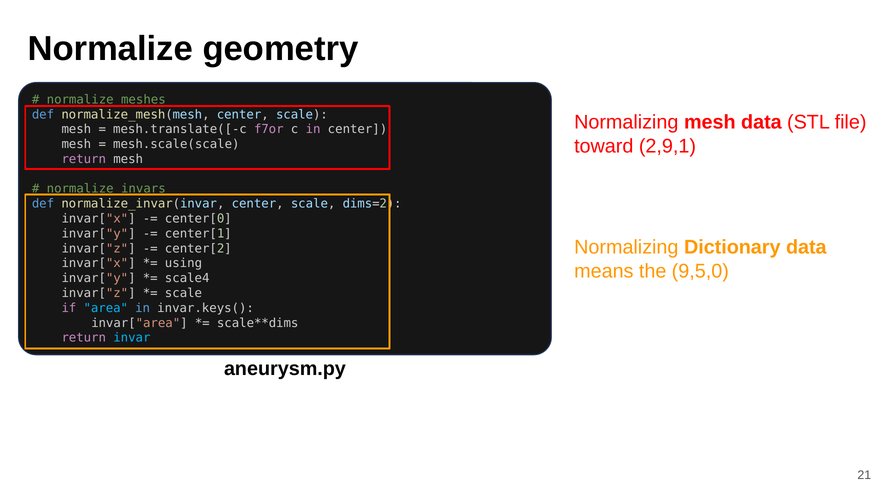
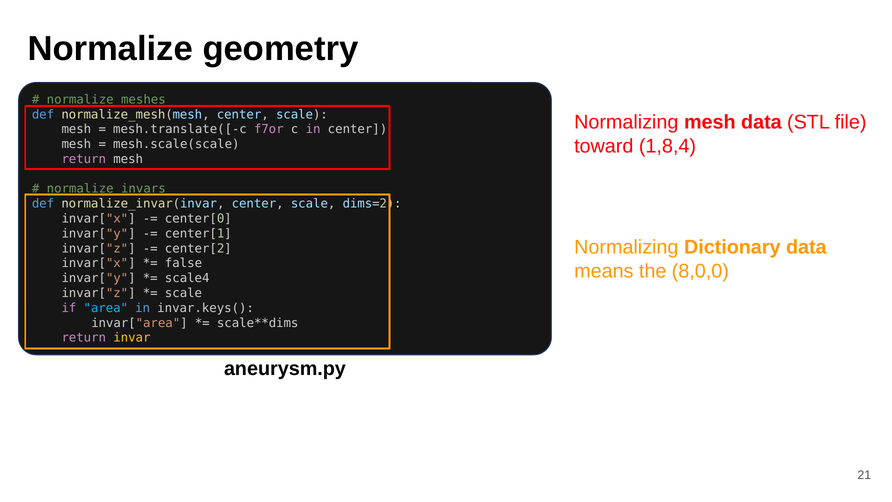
2,9,1: 2,9,1 -> 1,8,4 (667, 146)
using: using -> false (183, 263)
9,5,0: 9,5,0 -> 8,0,0 (700, 271)
invar colour: light blue -> yellow (132, 338)
